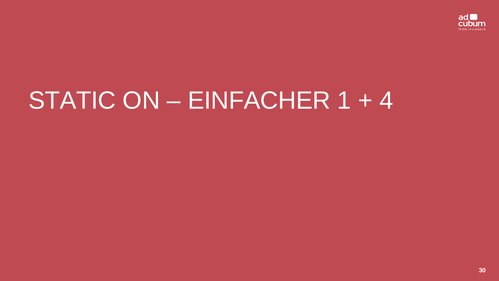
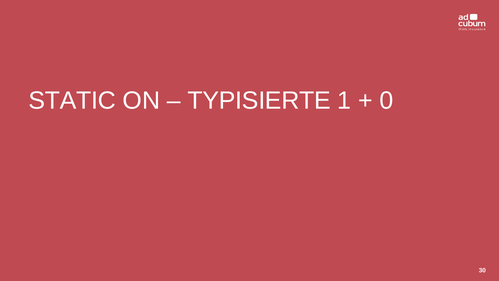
EINFACHER: EINFACHER -> TYPISIERTE (259, 101)
4: 4 -> 0 (386, 101)
